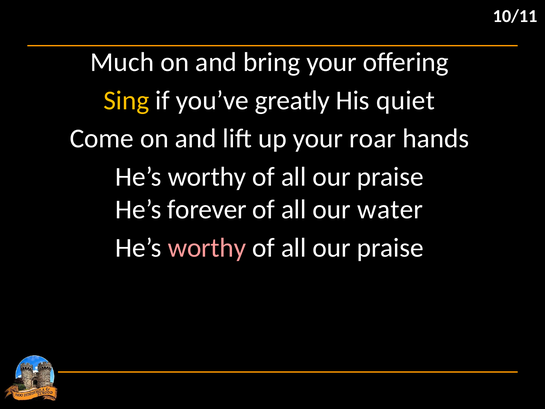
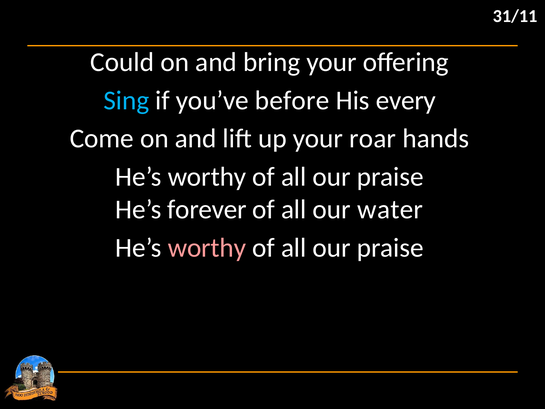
10/11: 10/11 -> 31/11 (515, 16)
Much: Much -> Could (122, 62)
Sing colour: yellow -> light blue (126, 100)
greatly: greatly -> before (292, 100)
quiet: quiet -> every (406, 100)
